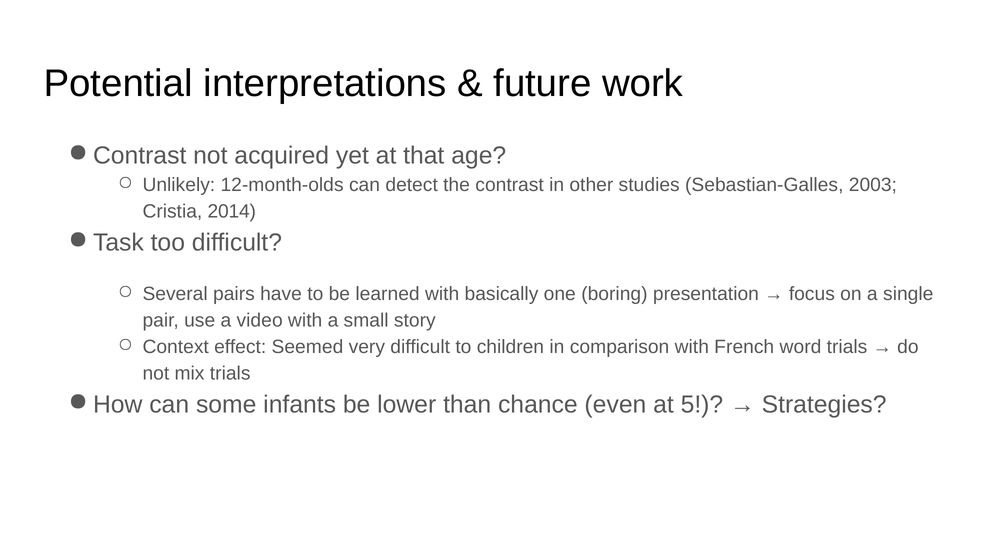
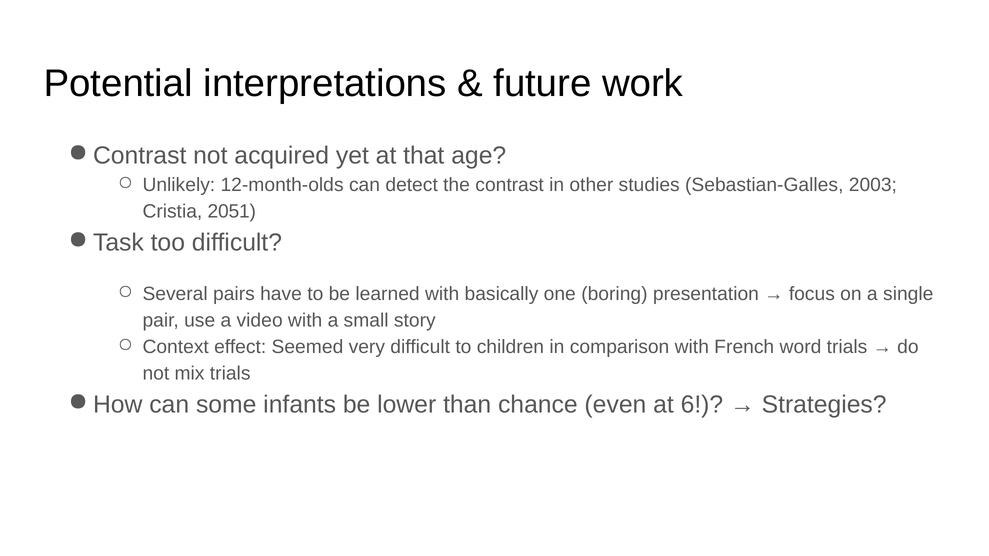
2014: 2014 -> 2051 (232, 211)
5: 5 -> 6 (702, 405)
